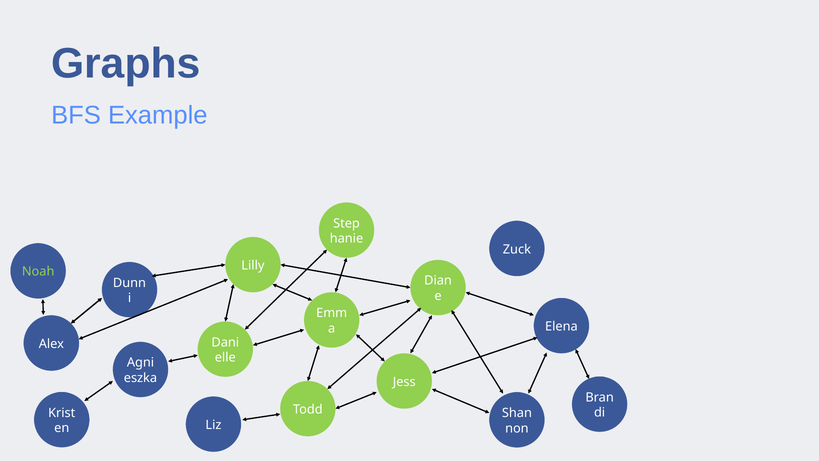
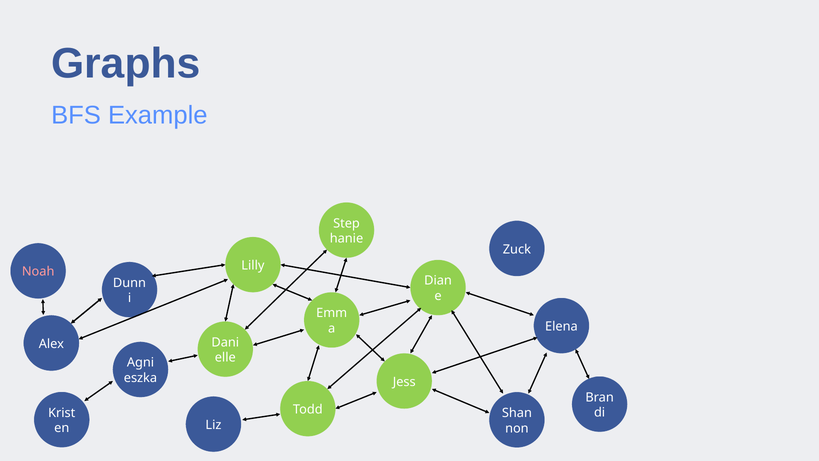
Noah colour: light green -> pink (38, 272)
